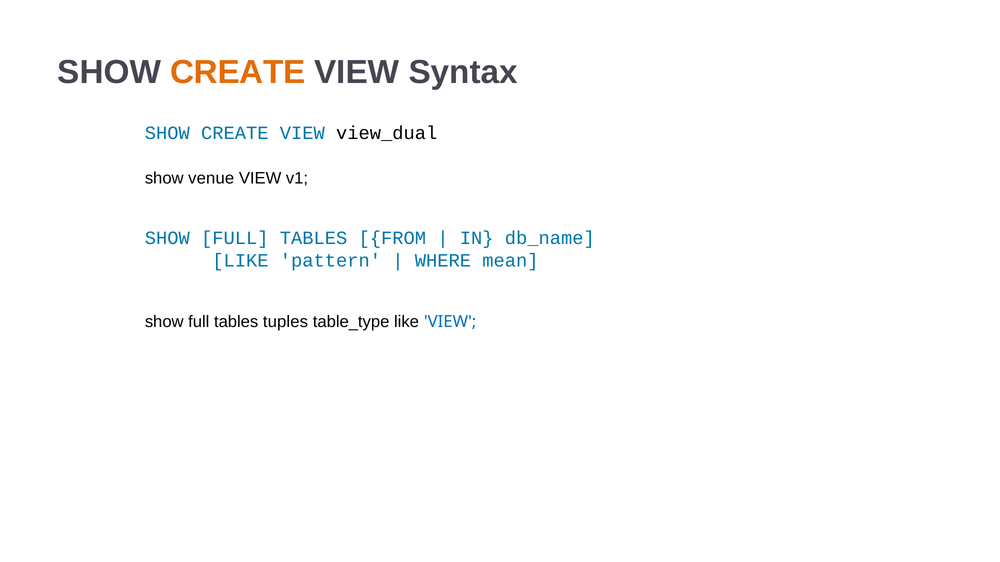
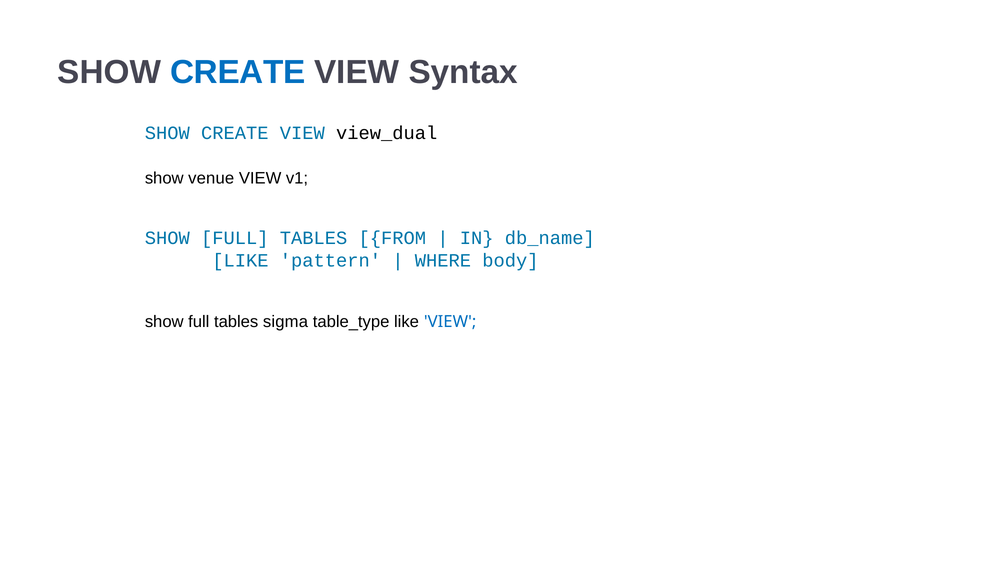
CREATE colour: orange -> blue (238, 72)
mean: mean -> body (510, 261)
tuples: tuples -> sigma (285, 322)
